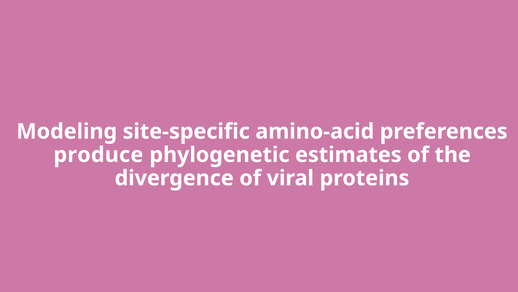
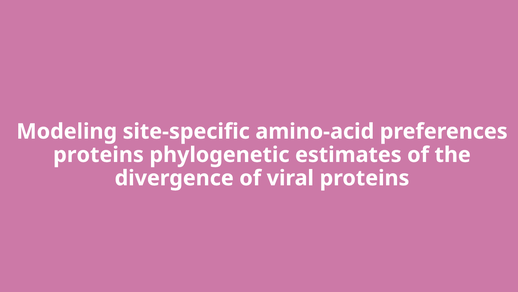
produce: produce -> proteins (98, 155)
